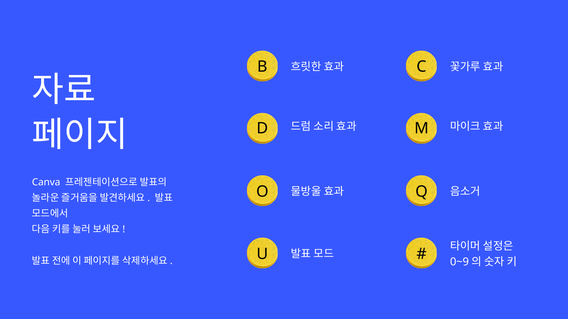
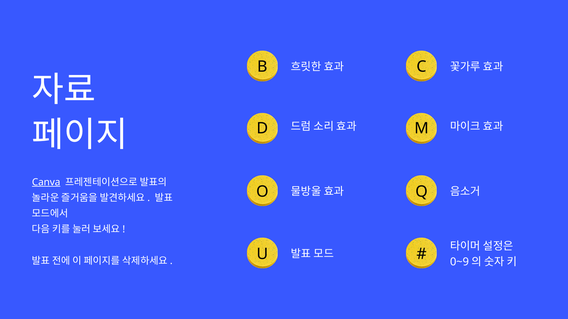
Canva underline: none -> present (46, 182)
